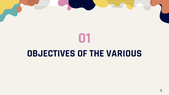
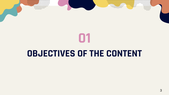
VARIOUS: VARIOUS -> CONTENT (124, 53)
